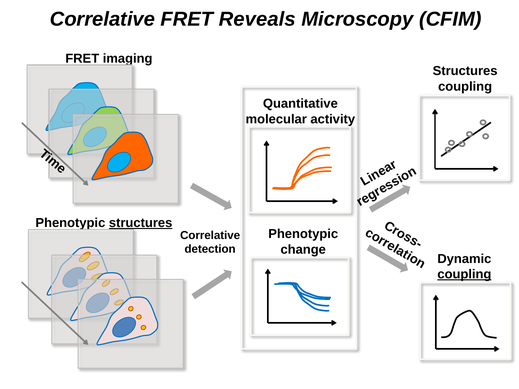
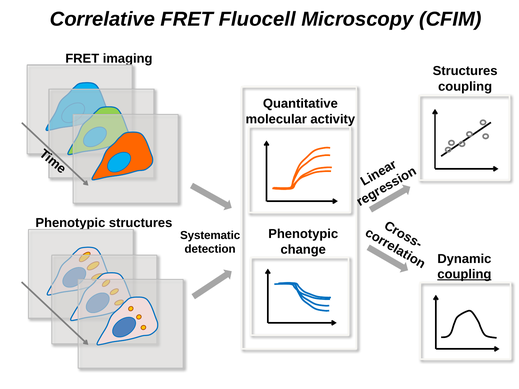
Reveals: Reveals -> Fluocell (257, 19)
structures underline: present -> none (141, 223)
Correlative: Correlative -> Systematic (210, 235)
